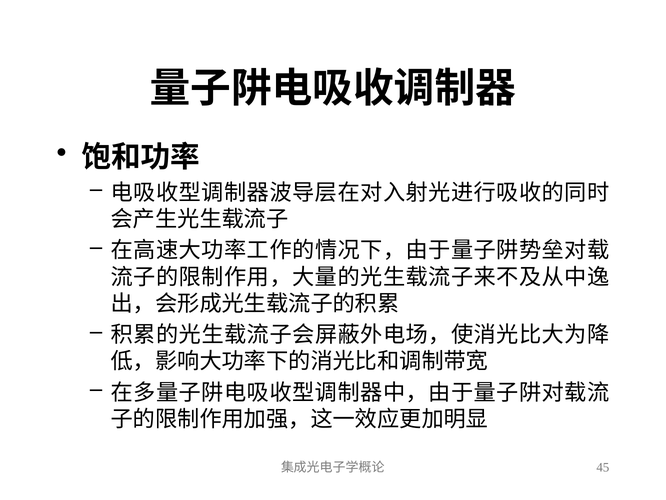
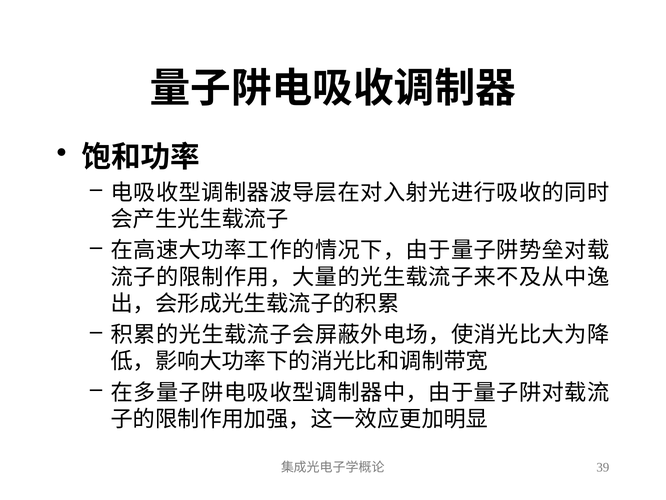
45: 45 -> 39 (603, 467)
